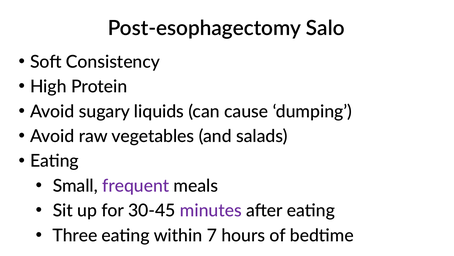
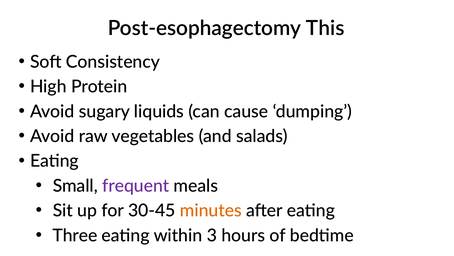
Salo: Salo -> This (325, 28)
minutes colour: purple -> orange (211, 210)
7: 7 -> 3 (212, 235)
